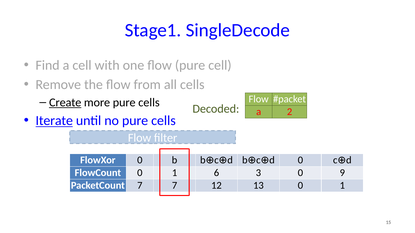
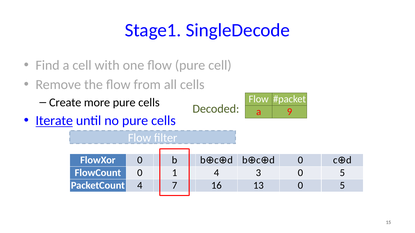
Create underline: present -> none (65, 103)
2: 2 -> 9 (290, 112)
1 6: 6 -> 4 (216, 173)
3 0 9: 9 -> 5 (342, 173)
PacketCount 7: 7 -> 4 (140, 186)
12: 12 -> 16 (216, 186)
13 0 1: 1 -> 5 (342, 186)
